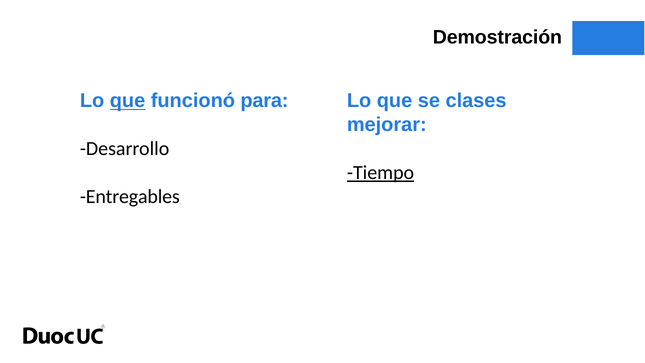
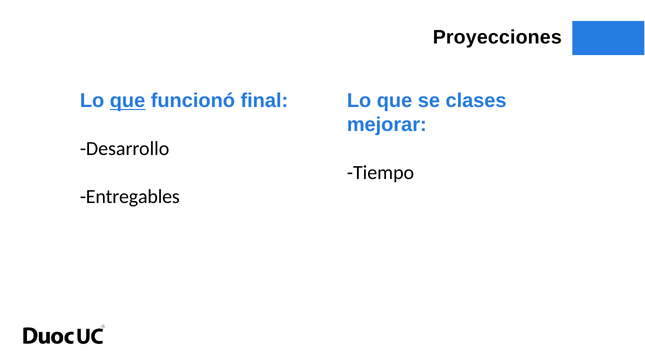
Demostración: Demostración -> Proyecciones (497, 37)
para: para -> final (264, 101)
Tiempo underline: present -> none (381, 173)
